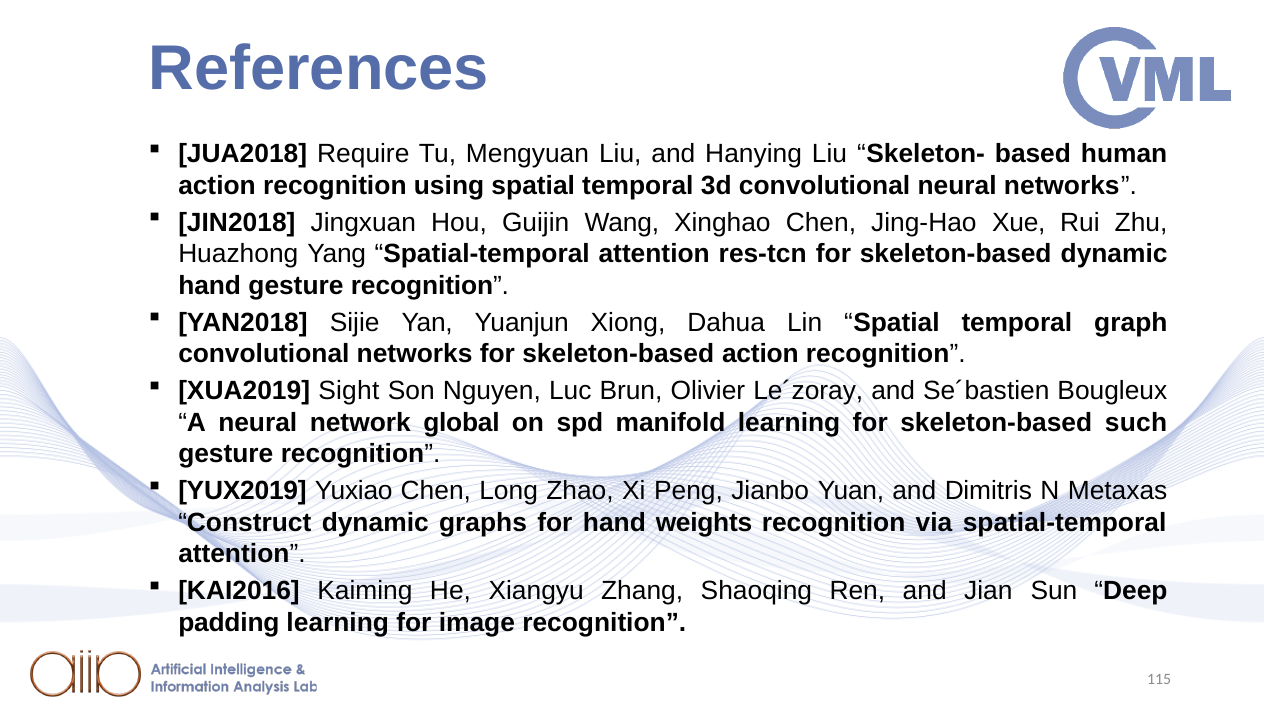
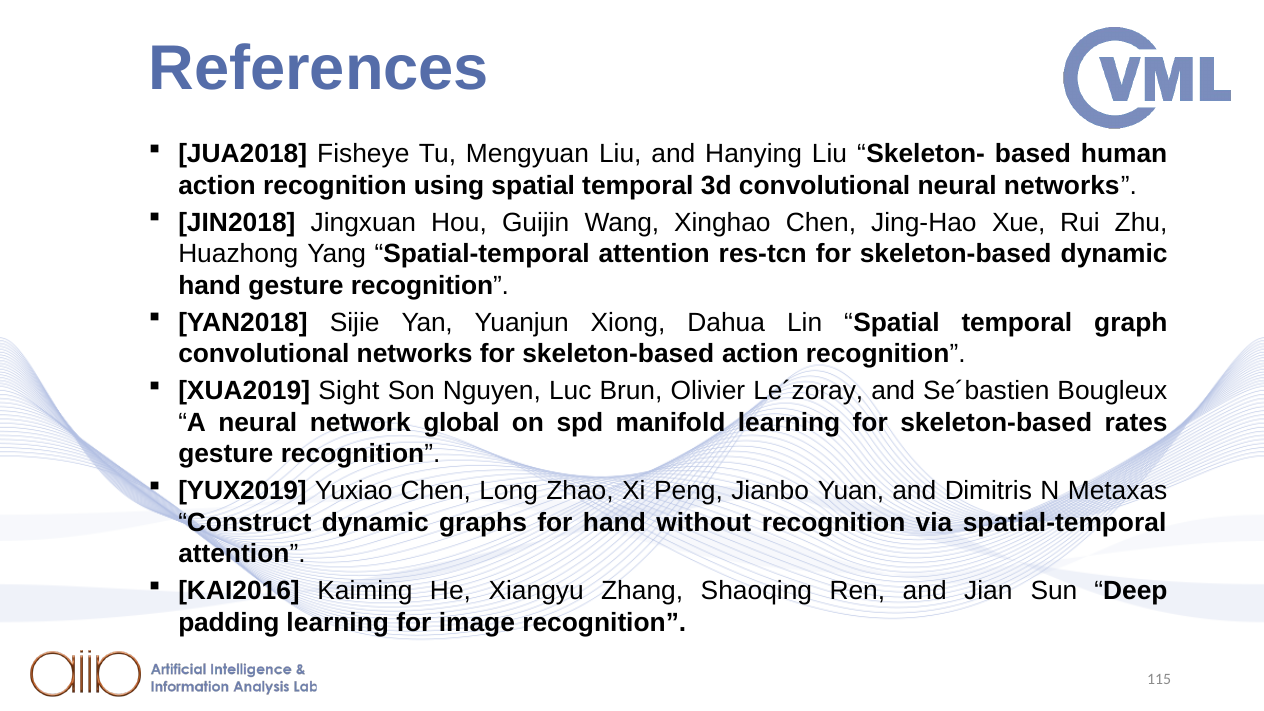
Require: Require -> Fisheye (363, 154)
such: such -> rates (1136, 423)
weights: weights -> without (704, 523)
